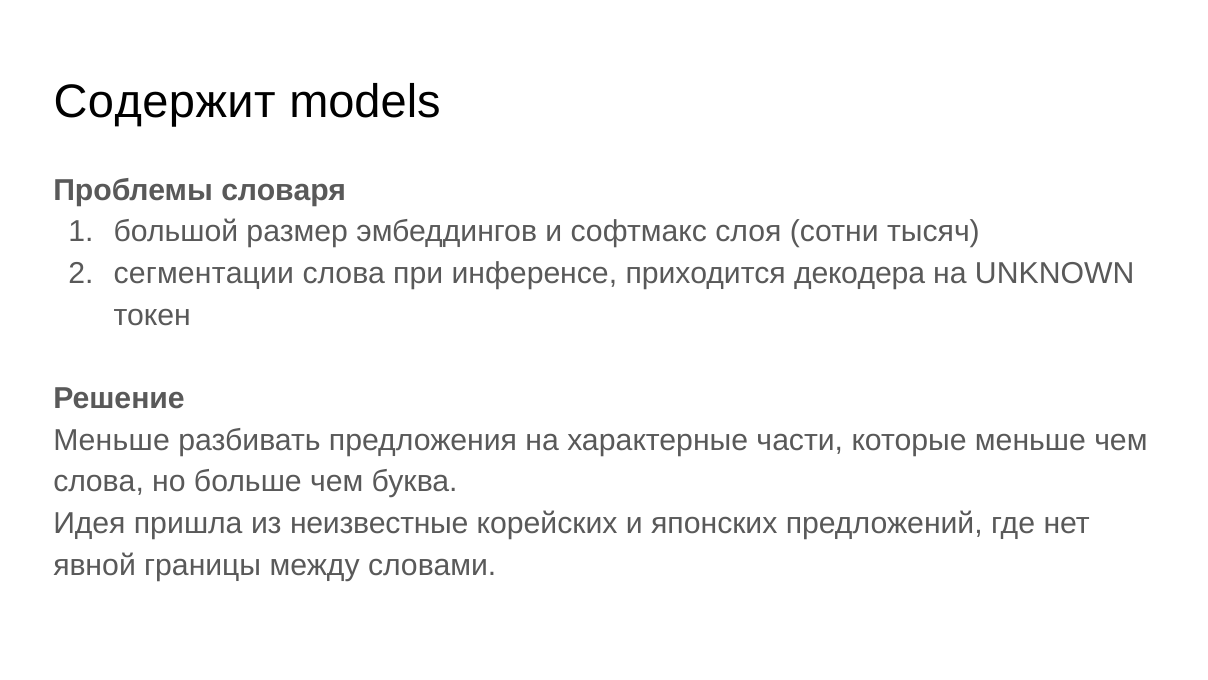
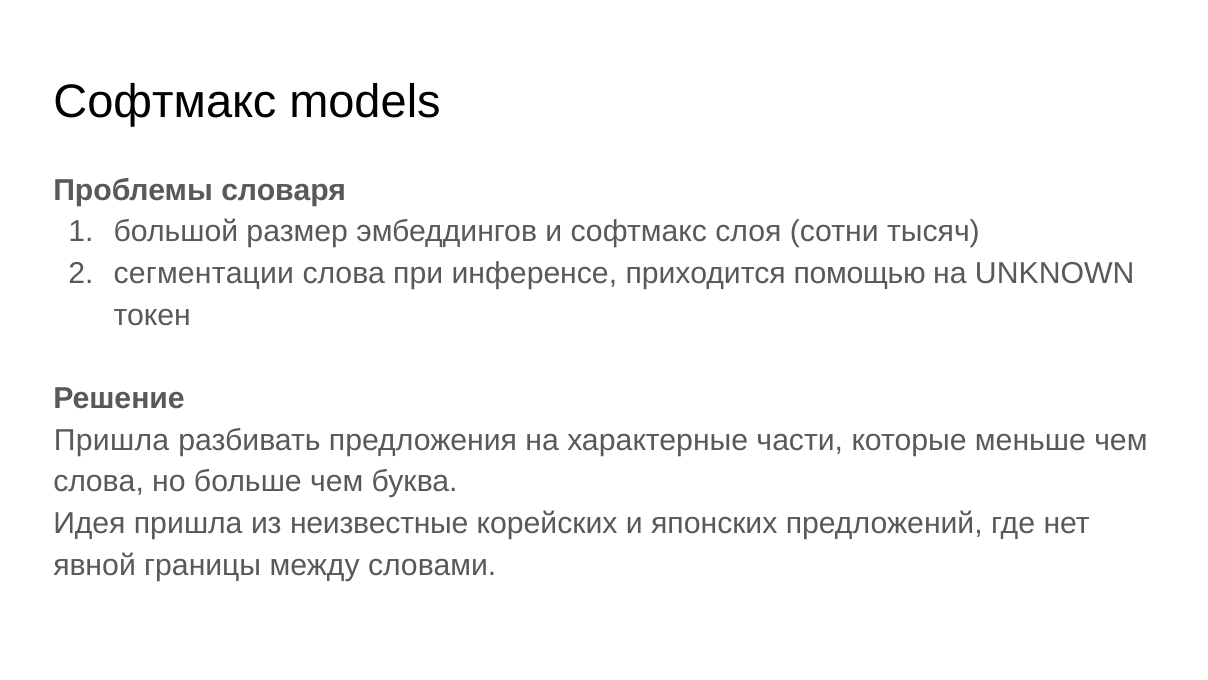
Содержит: Содержит -> Софтмакс (165, 102)
декодера: декодера -> помощью (860, 273)
Меньше: Меньше -> Пришла (112, 440)
